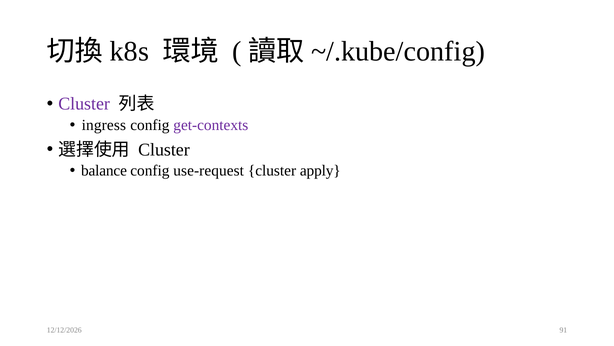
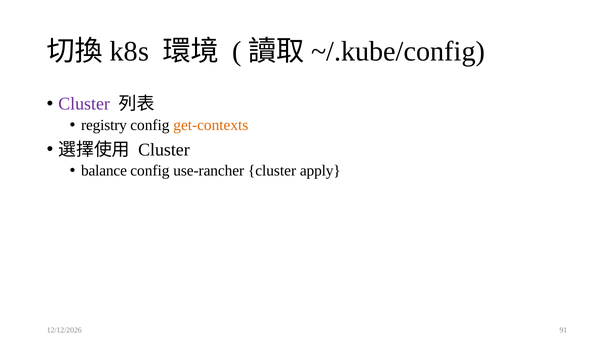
ingress: ingress -> registry (104, 125)
get-contexts colour: purple -> orange (211, 125)
use-request: use-request -> use-rancher (209, 170)
